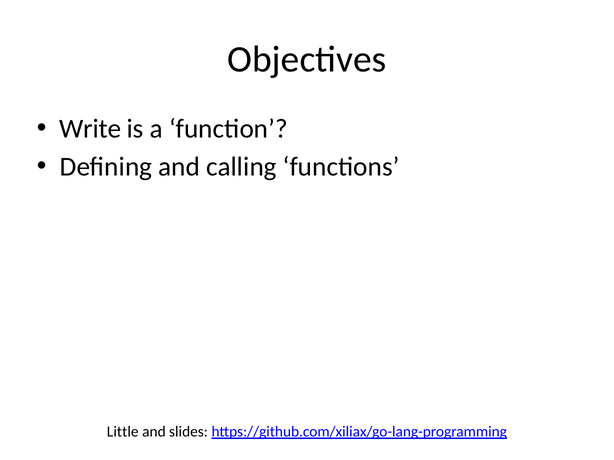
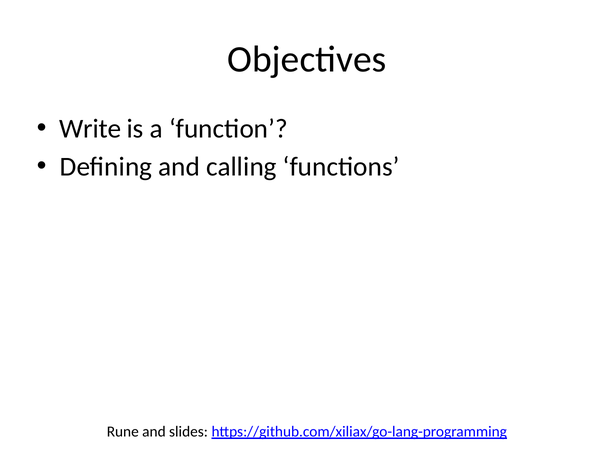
Little: Little -> Rune (123, 432)
